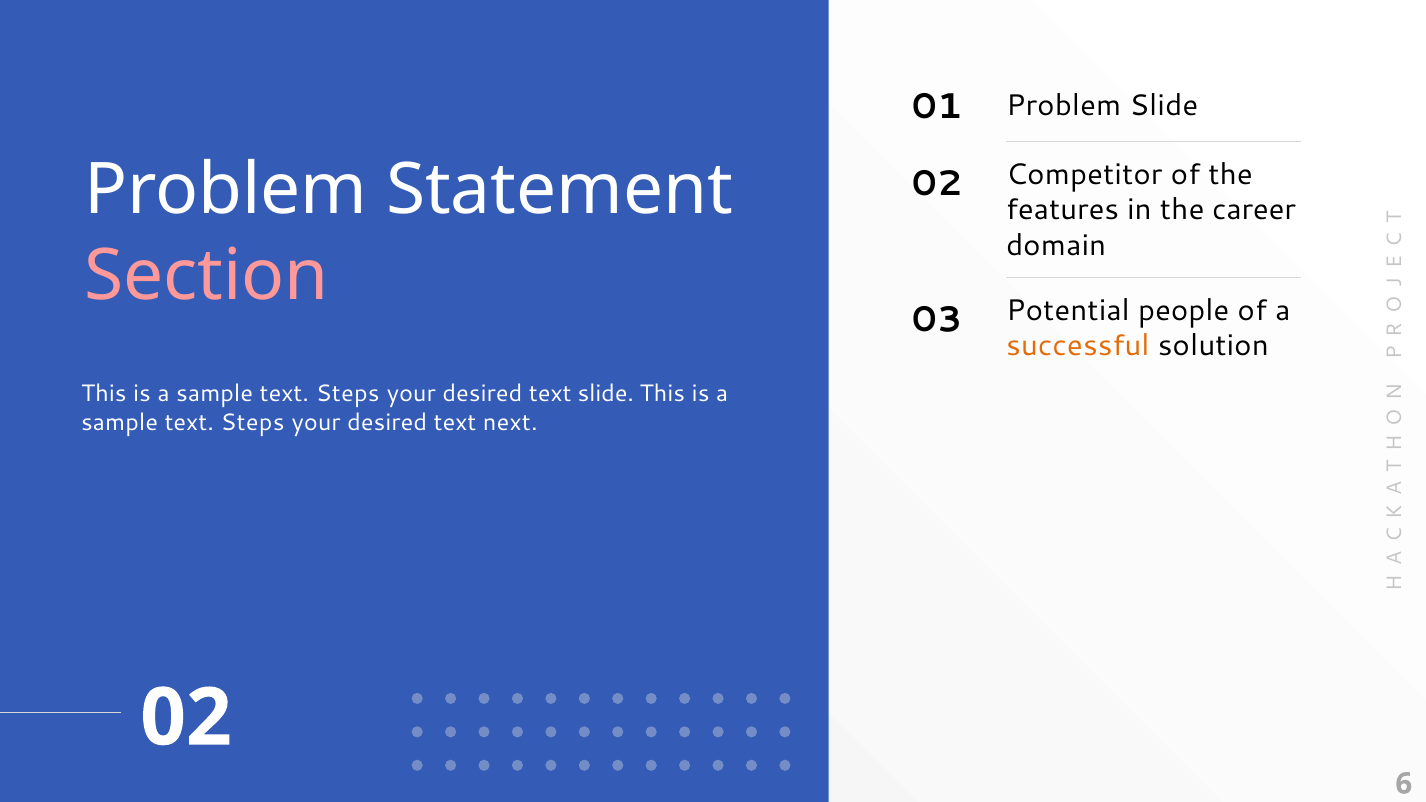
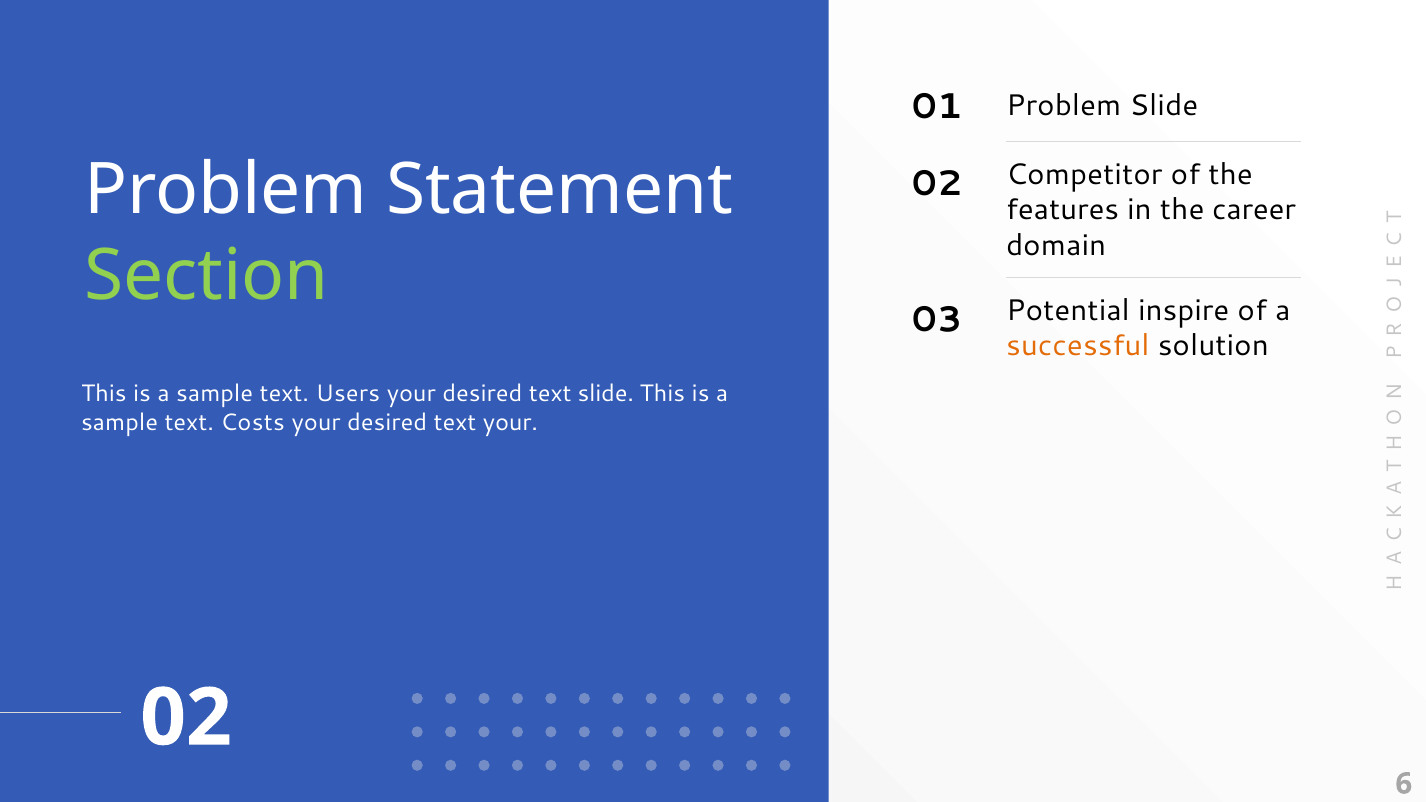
Section colour: pink -> light green (206, 276)
people: people -> inspire (1184, 311)
Steps: Steps -> Users (348, 394)
Steps: Steps -> Costs (253, 423)
text next: next -> your (510, 423)
